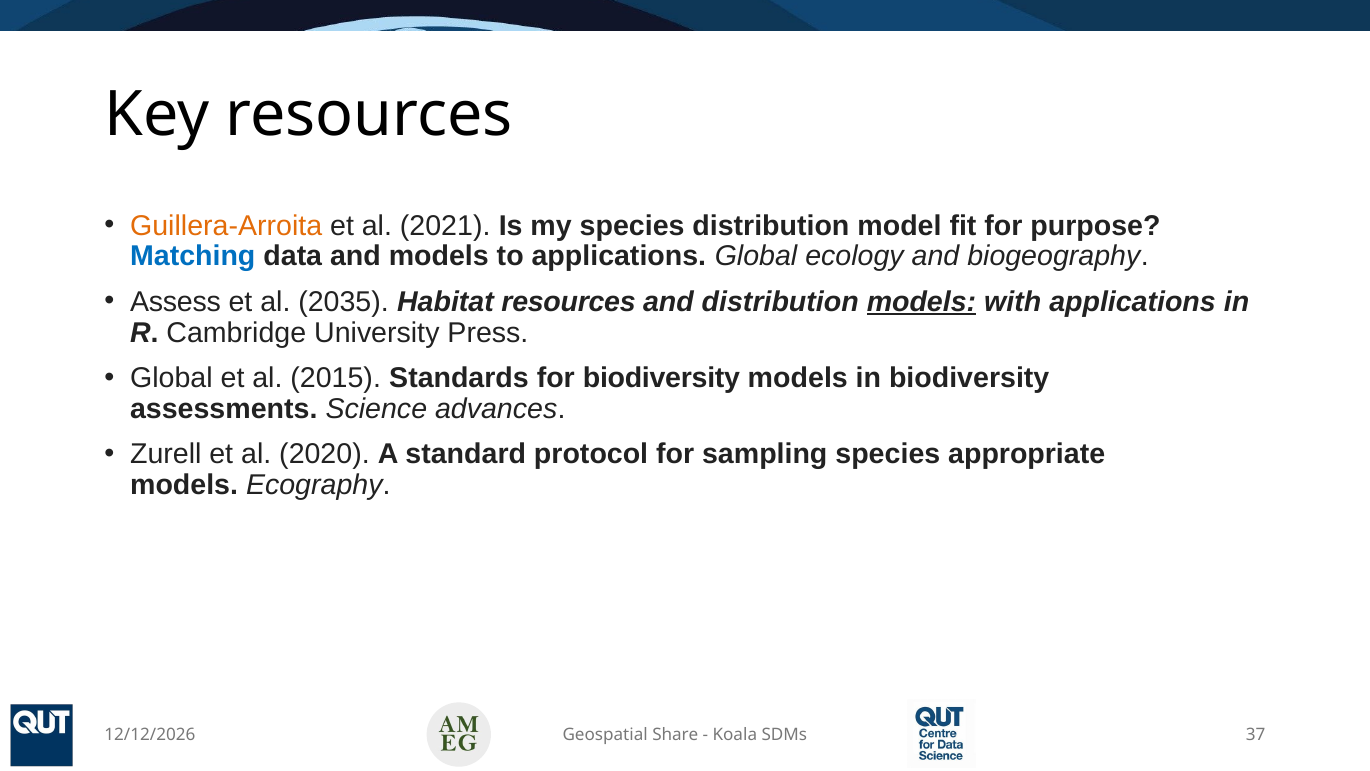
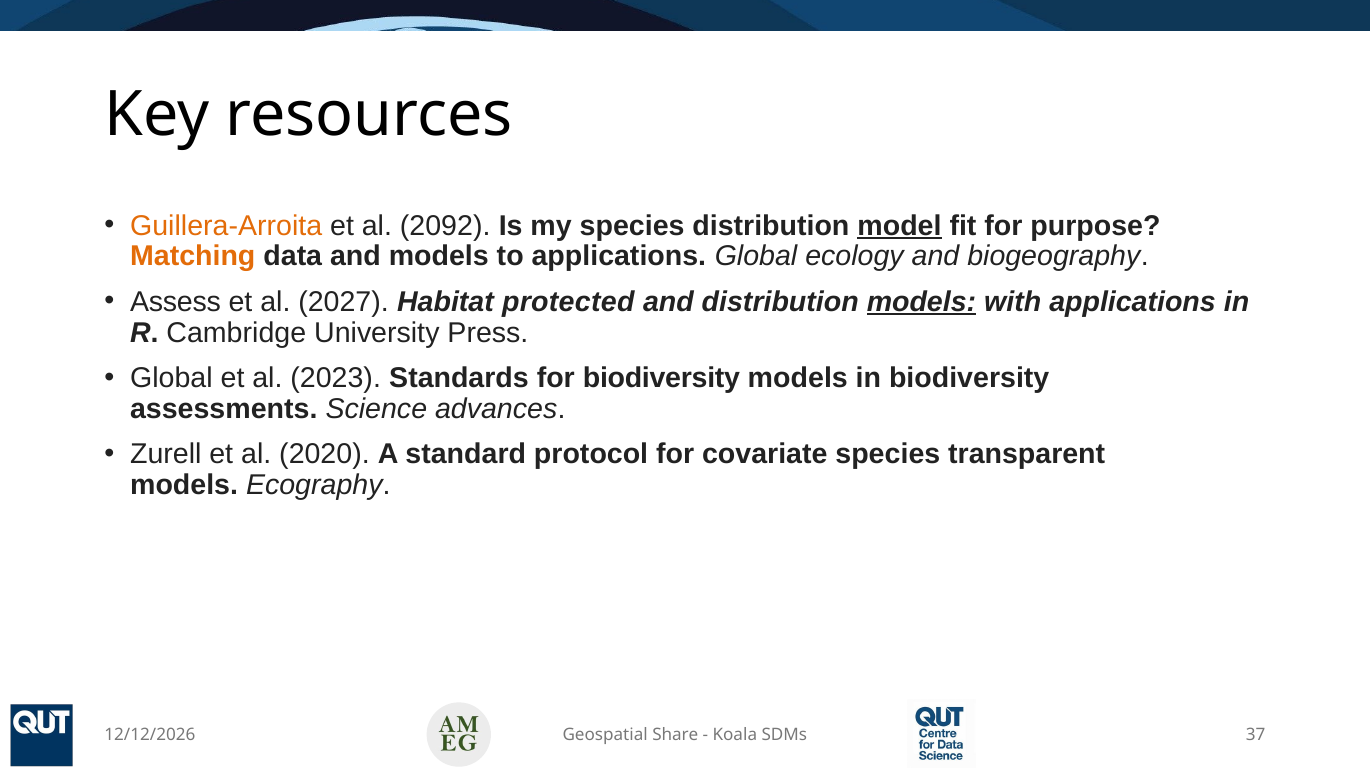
2021: 2021 -> 2092 (445, 226)
model underline: none -> present (899, 226)
Matching colour: blue -> orange (193, 256)
2035: 2035 -> 2027 (344, 302)
Habitat resources: resources -> protected (568, 302)
2015: 2015 -> 2023 (336, 378)
sampling: sampling -> covariate (765, 454)
appropriate: appropriate -> transparent (1027, 454)
